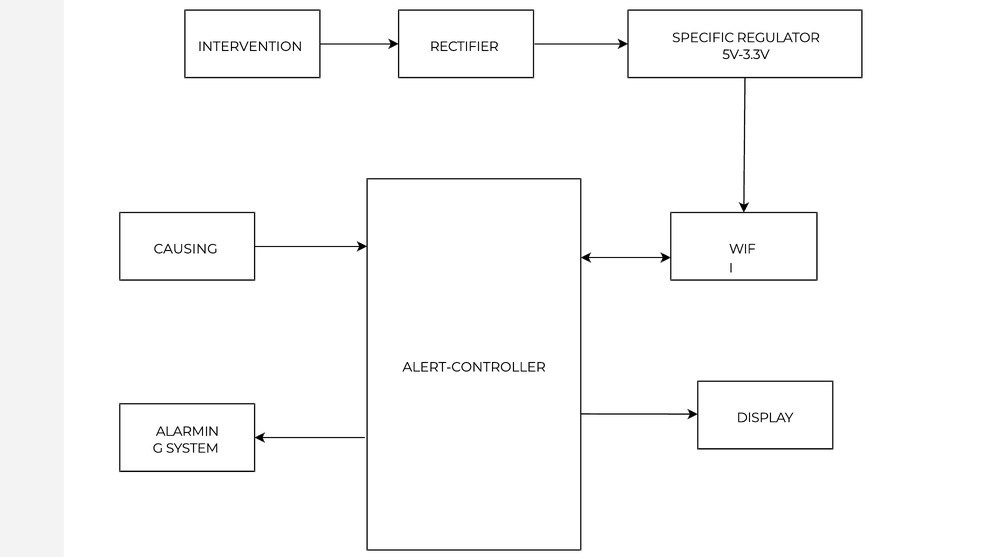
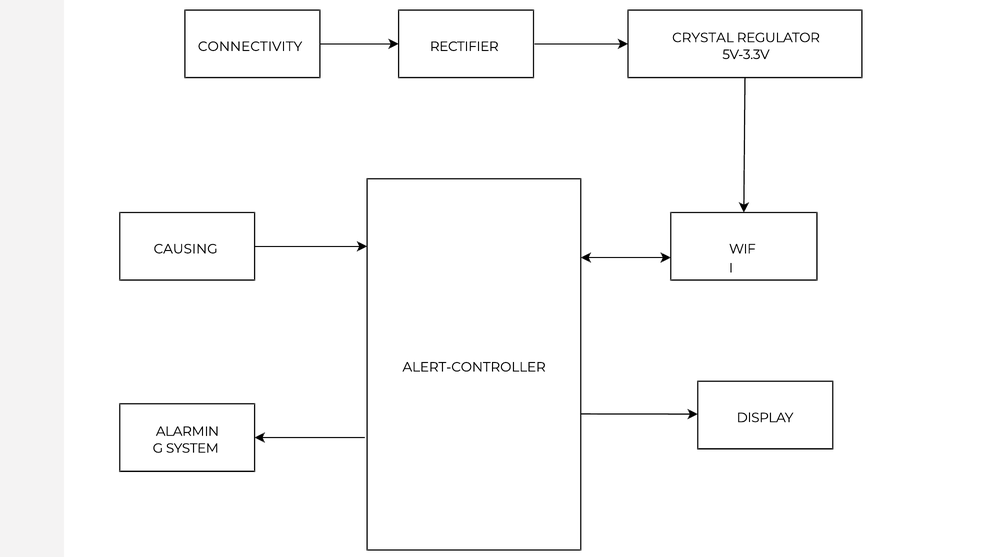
SPECIFIC: SPECIFIC -> CRYSTAL (703, 38)
INTERVENTION: INTERVENTION -> CONNECTIVITY (250, 46)
